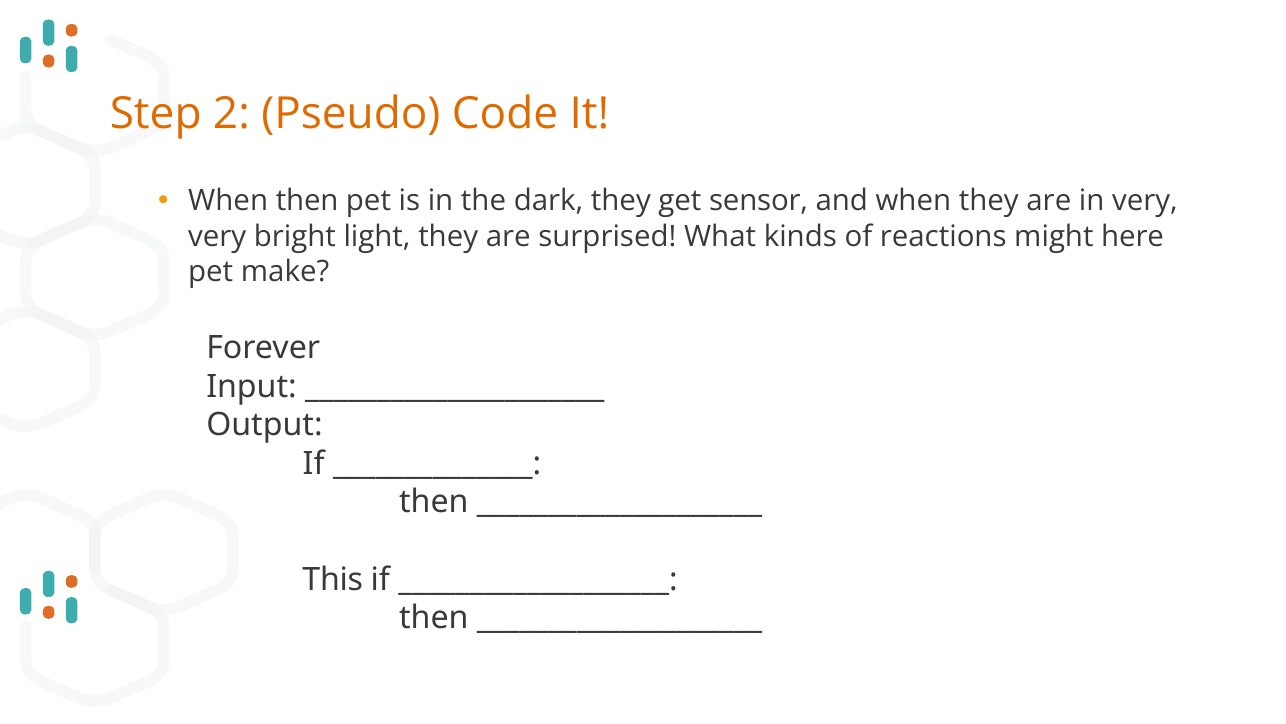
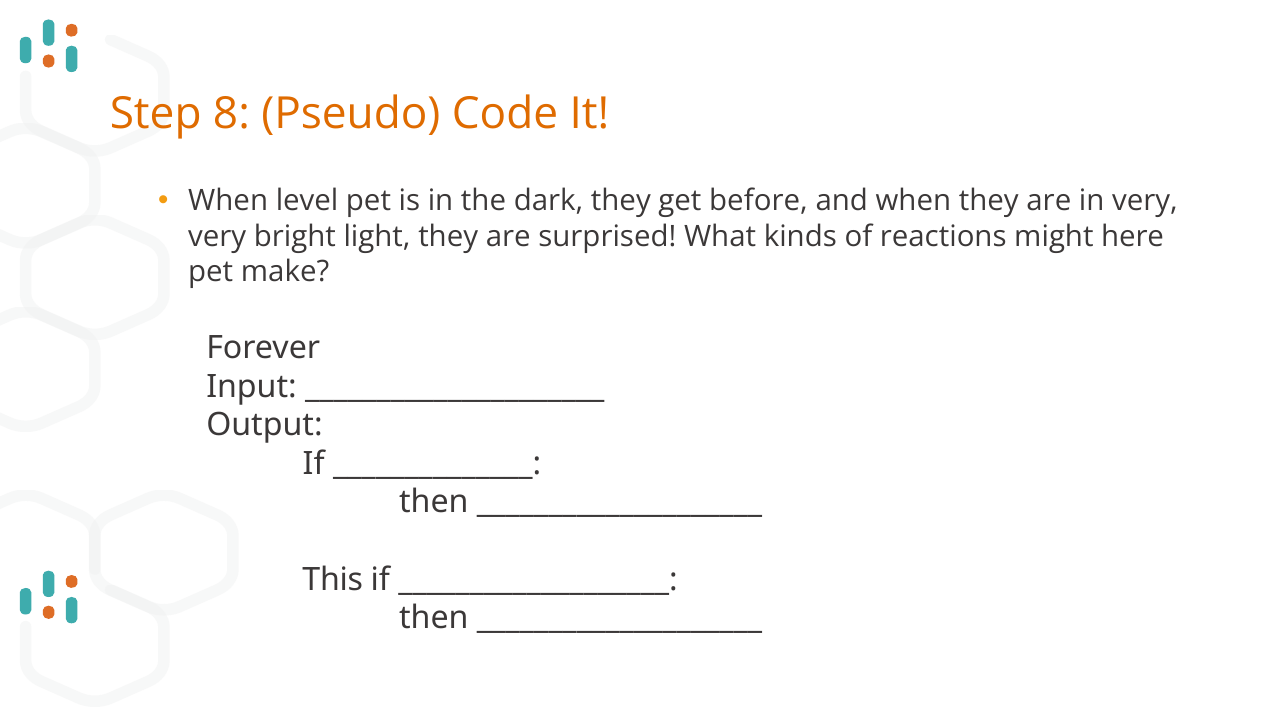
2: 2 -> 8 (231, 114)
When then: then -> level (307, 201)
sensor: sensor -> before (758, 201)
